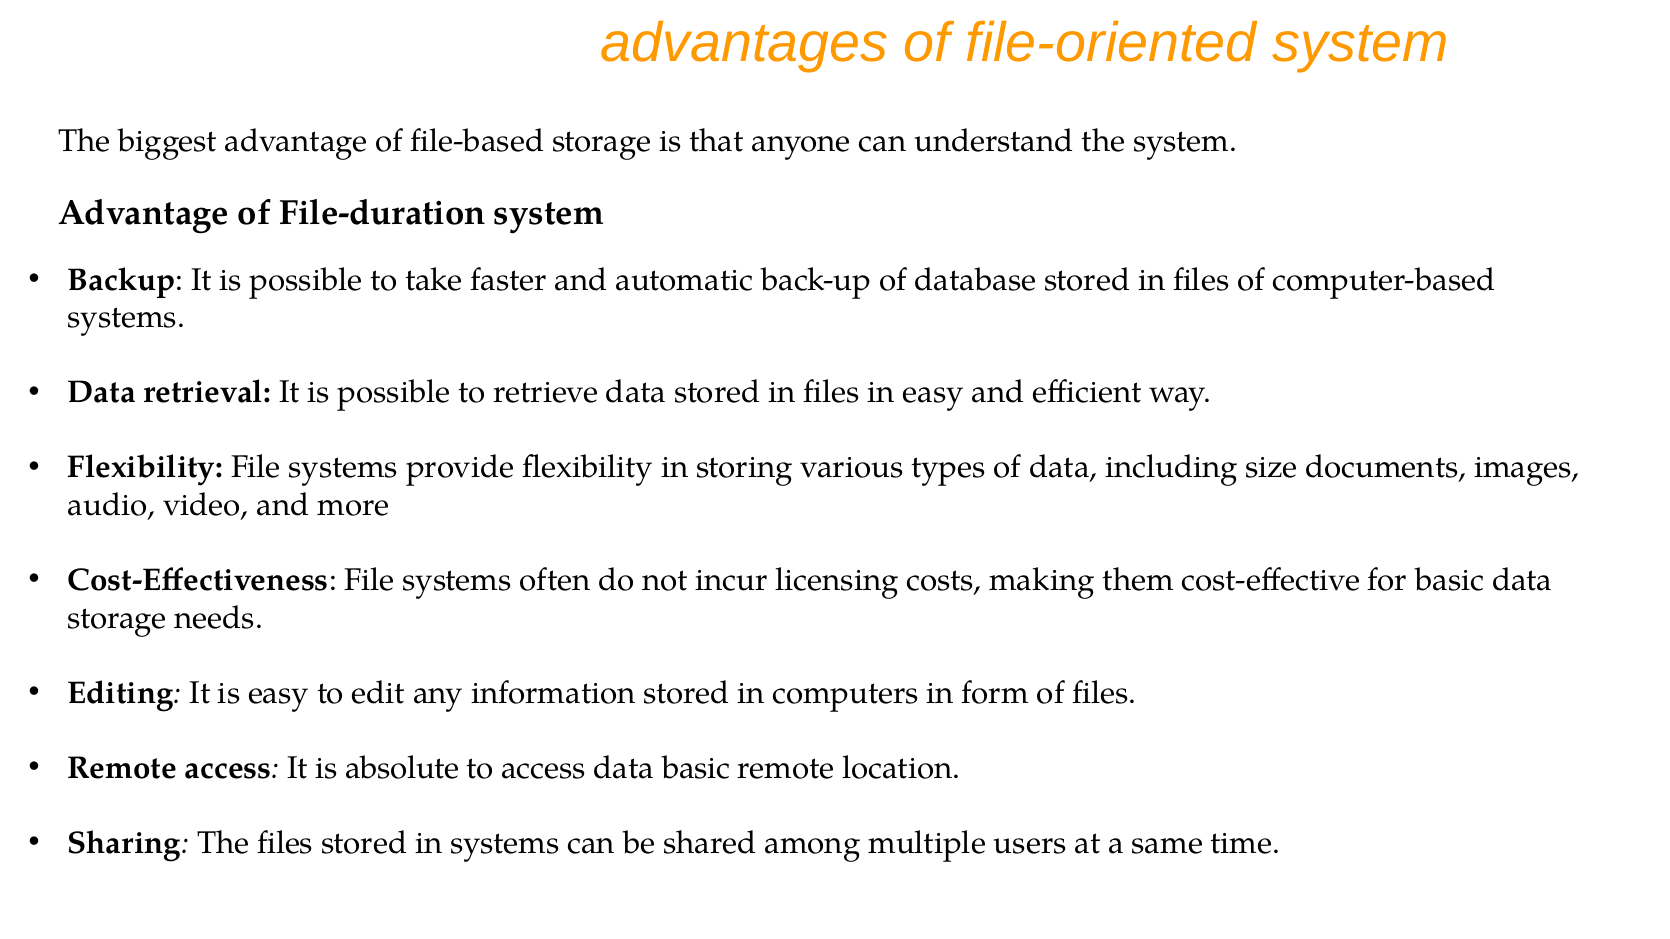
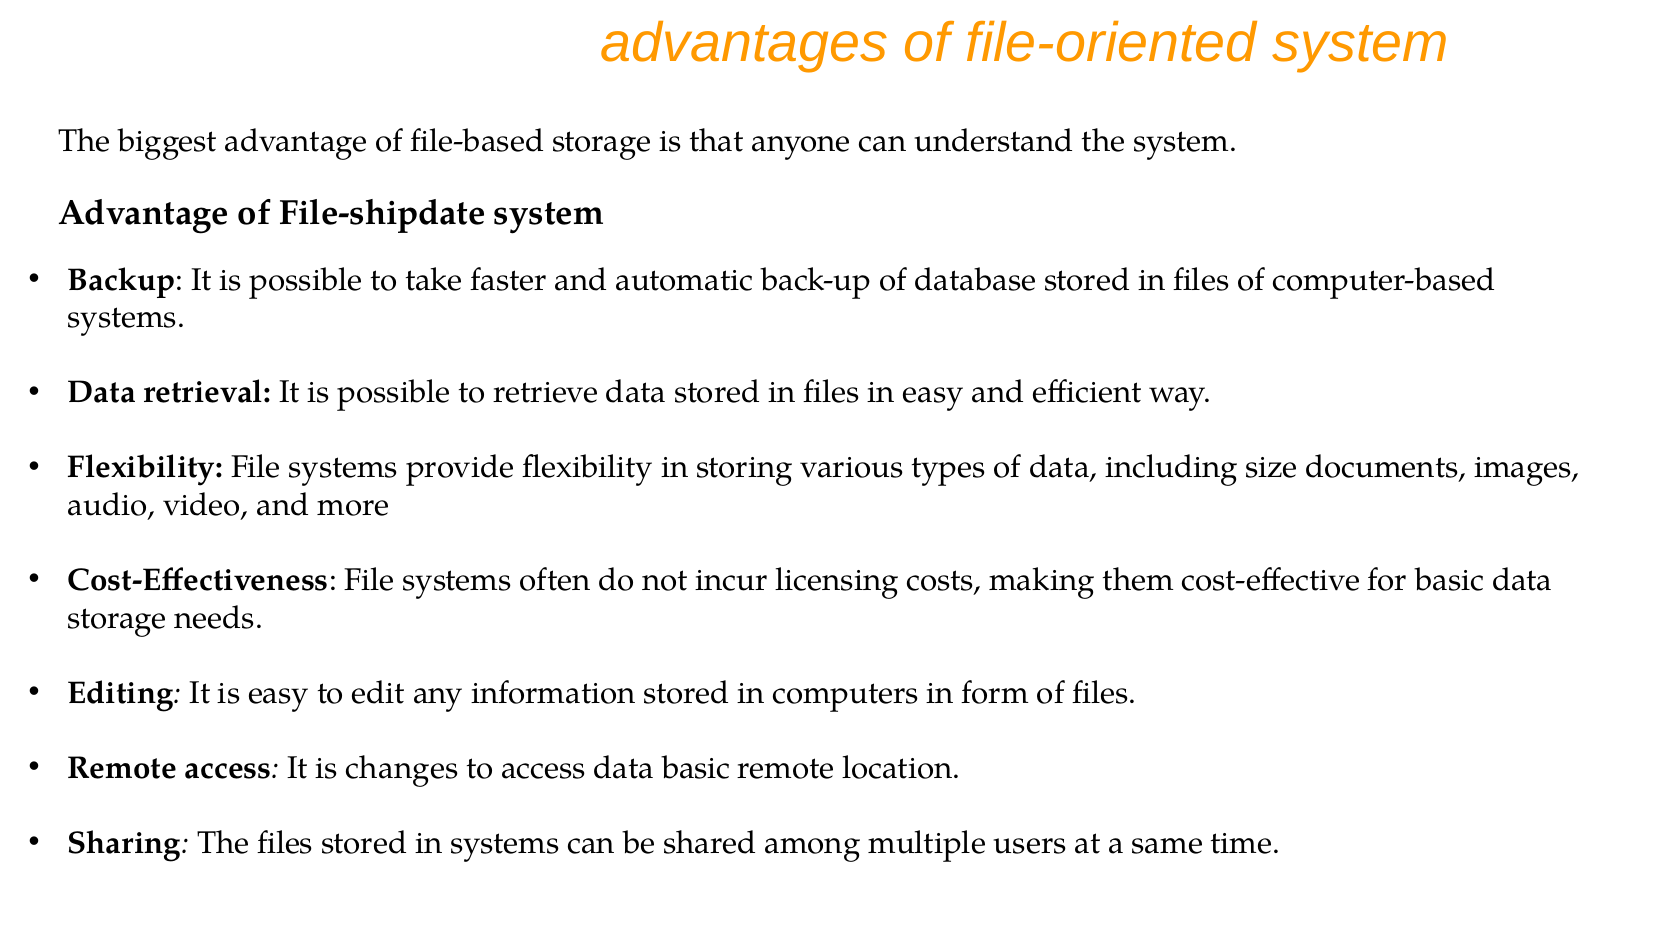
File-duration: File-duration -> File-shipdate (382, 213)
absolute: absolute -> changes (402, 768)
